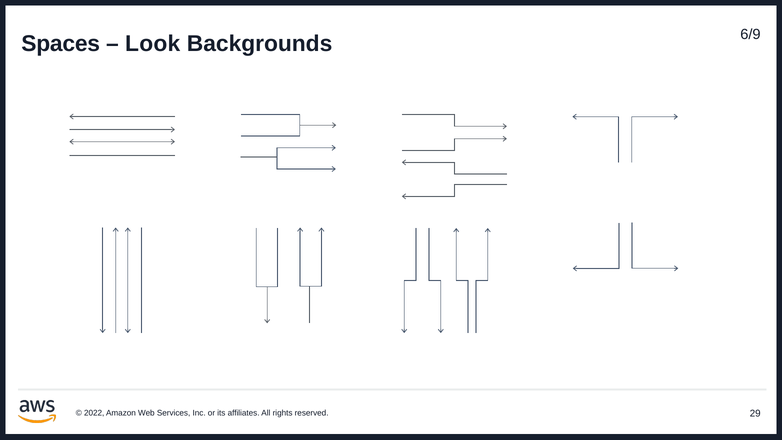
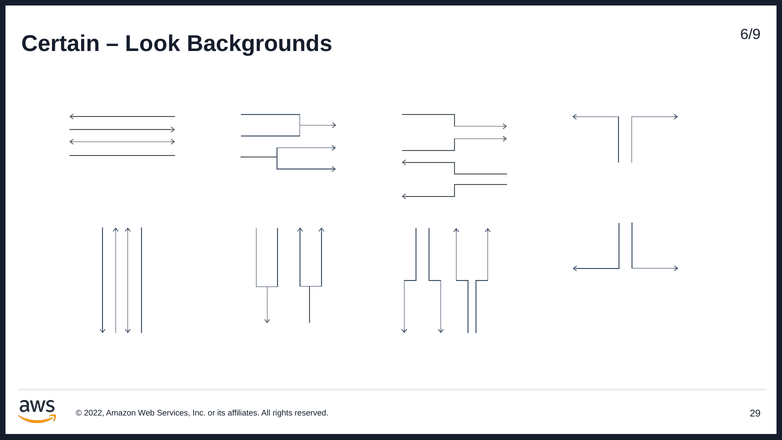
Spaces: Spaces -> Certain (61, 44)
